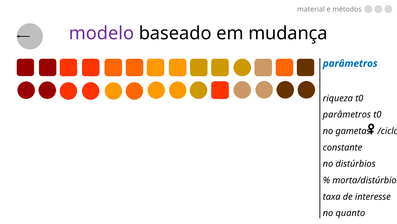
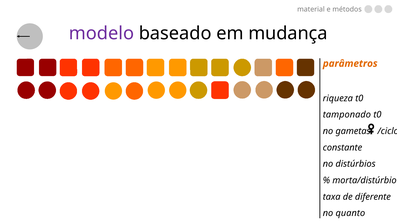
parâmetros colour: blue -> orange (350, 63)
parâmetros: parâmetros -> tamponado (347, 114)
interesse: interesse -> diferente (373, 196)
